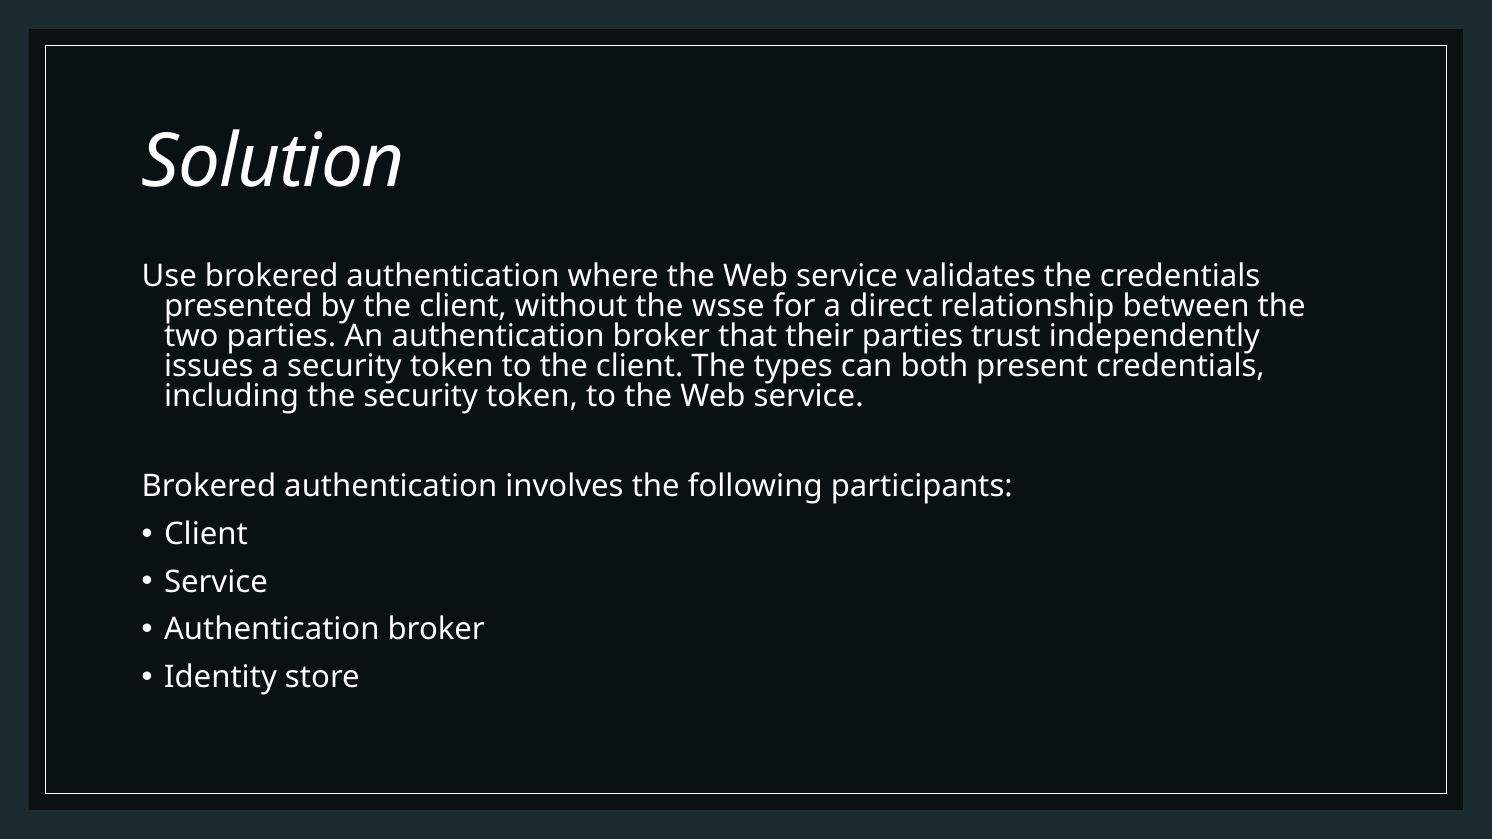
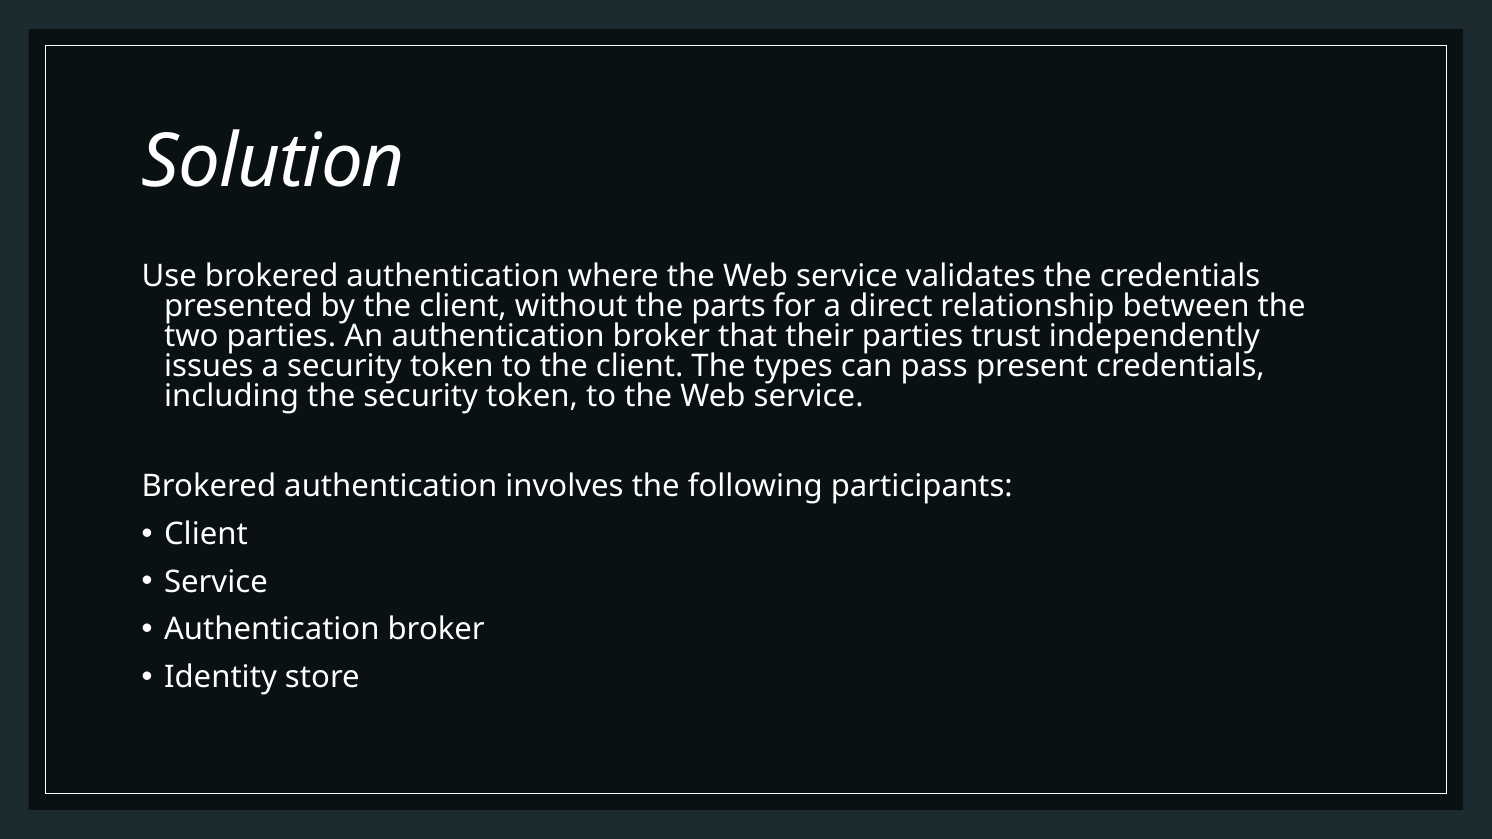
wsse: wsse -> parts (729, 306)
both: both -> pass (934, 366)
